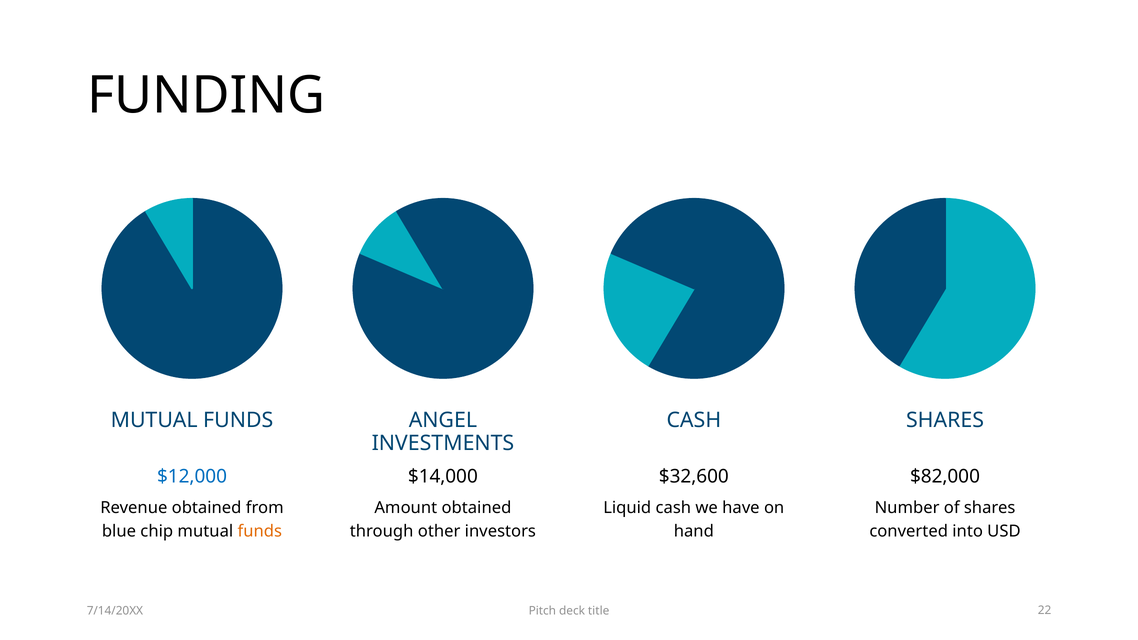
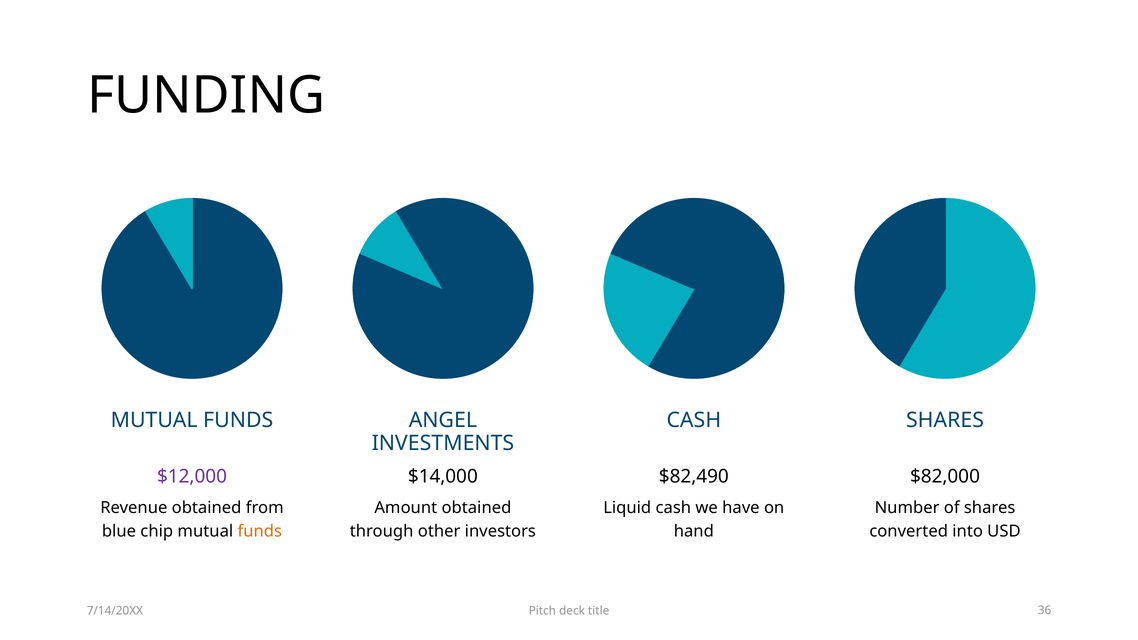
$12,000 colour: blue -> purple (192, 476)
$32,600: $32,600 -> $82,490 (694, 476)
22: 22 -> 36 (1045, 610)
